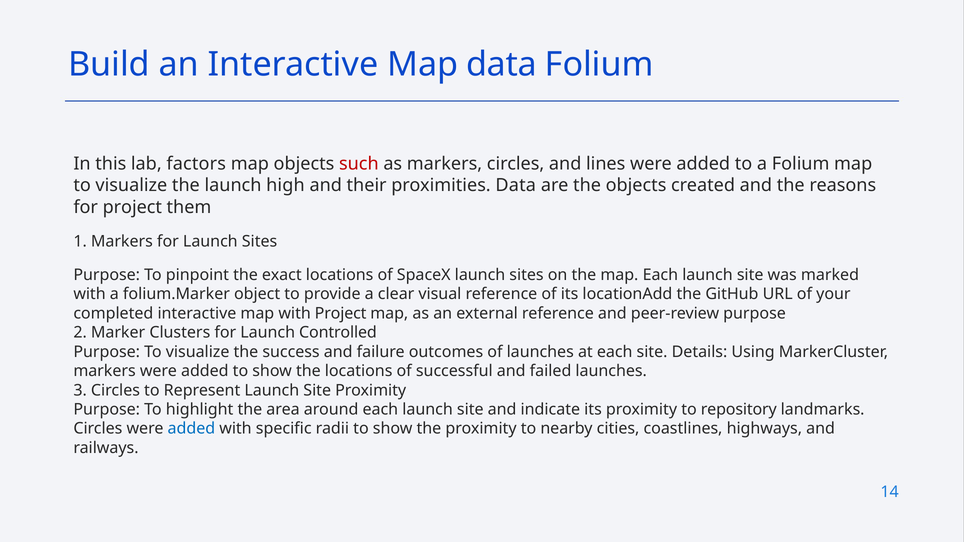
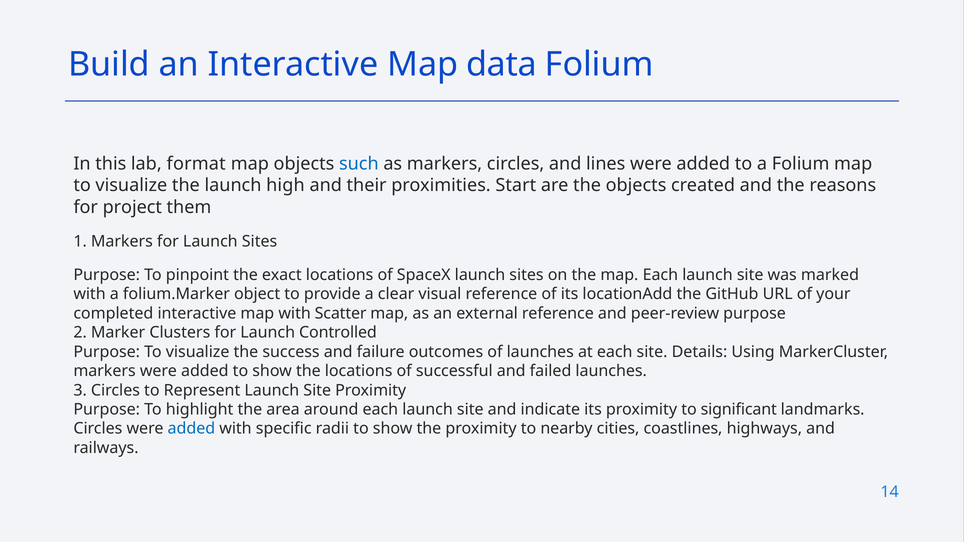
factors: factors -> format (196, 164)
such colour: red -> blue (359, 164)
proximities Data: Data -> Start (516, 186)
with Project: Project -> Scatter (341, 313)
repository: repository -> significant (739, 410)
